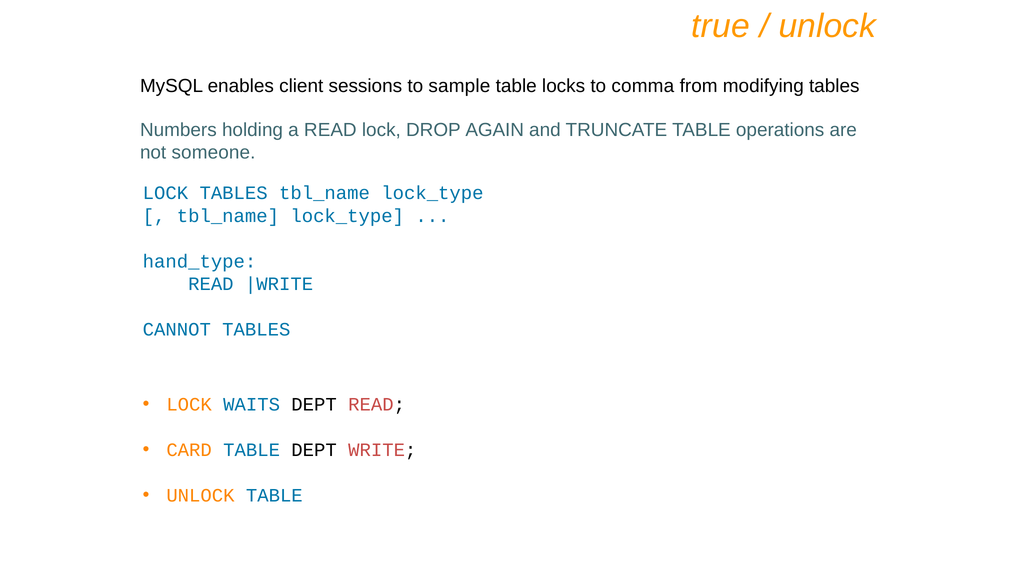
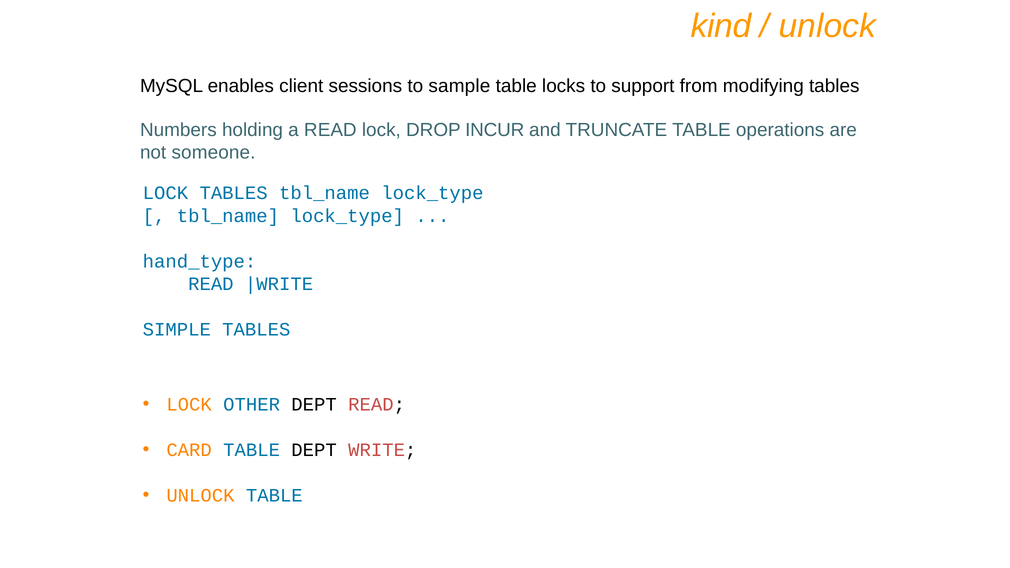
true: true -> kind (721, 26)
comma: comma -> support (643, 86)
AGAIN: AGAIN -> INCUR (495, 130)
CANNOT: CANNOT -> SIMPLE (177, 329)
WAITS: WAITS -> OTHER (252, 405)
